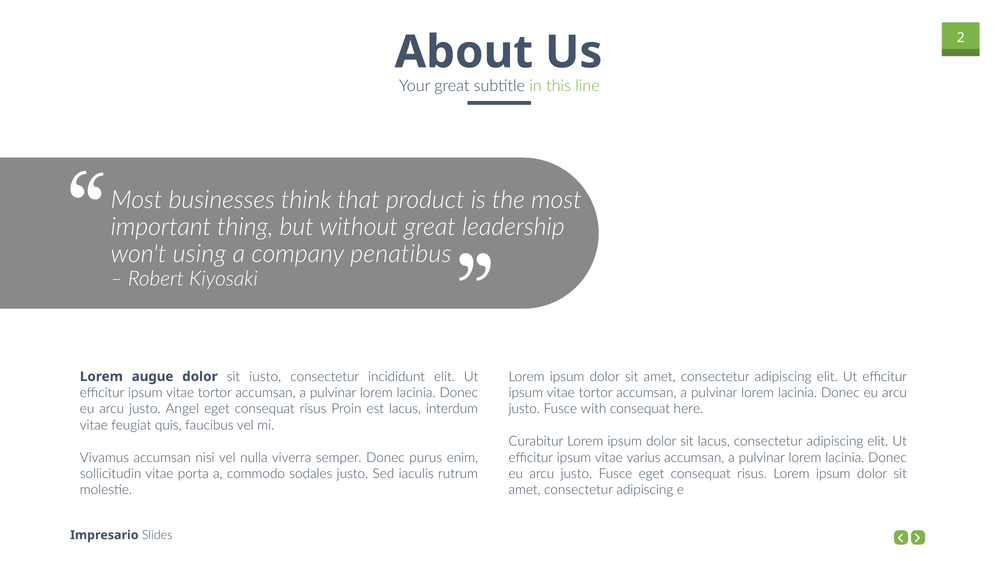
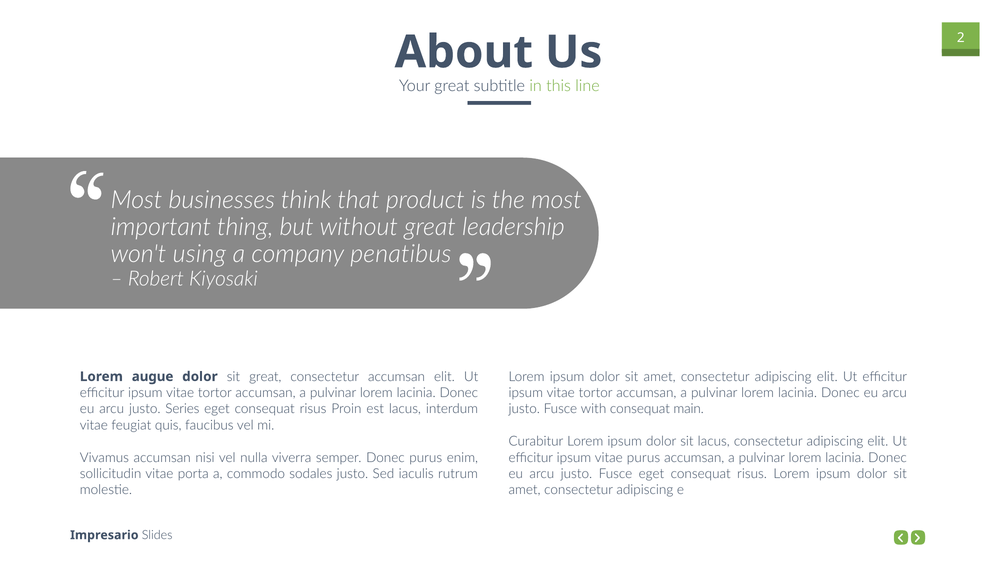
sit iusto: iusto -> great (265, 377)
consectetur incididunt: incididunt -> accumsan (396, 377)
Angel: Angel -> Series (182, 409)
here: here -> main (689, 409)
vitae varius: varius -> purus (644, 458)
